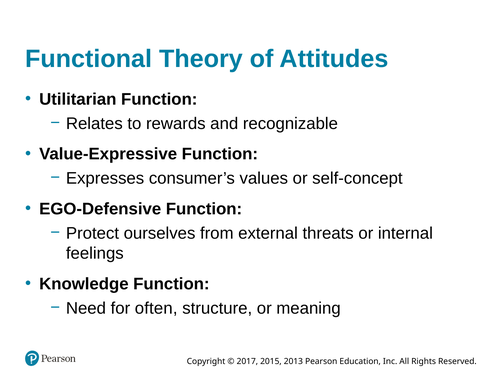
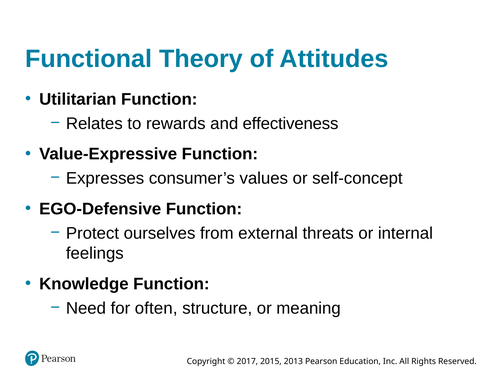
recognizable: recognizable -> effectiveness (291, 124)
